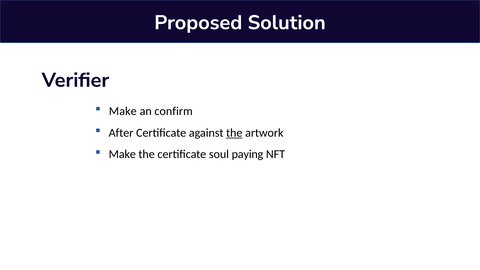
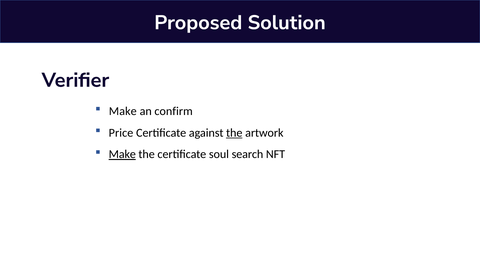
After: After -> Price (121, 133)
Make underline: none -> present (122, 154)
paying: paying -> search (247, 154)
